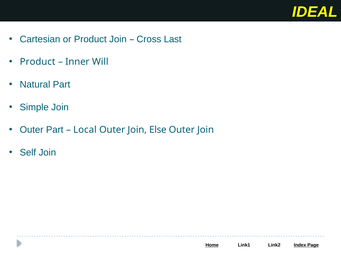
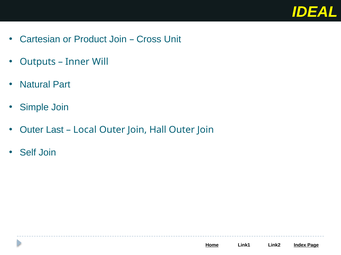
Last: Last -> Unit (173, 39)
Product: Product -> Outputs (38, 62)
Outer Part: Part -> Last (55, 130)
Else: Else -> Hall (158, 130)
